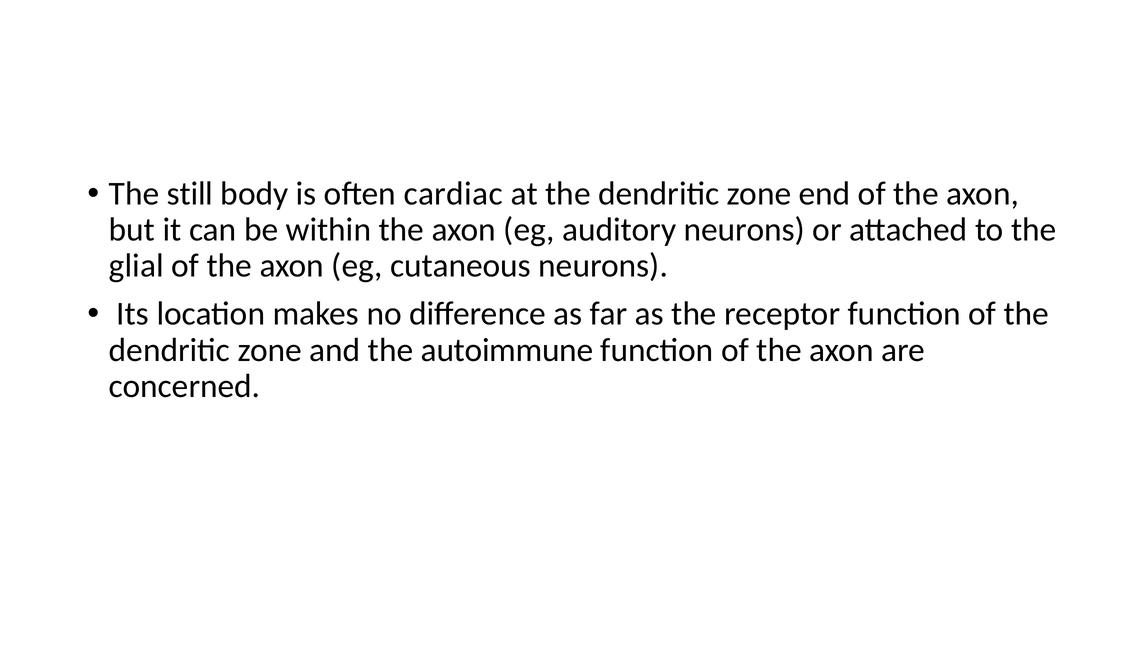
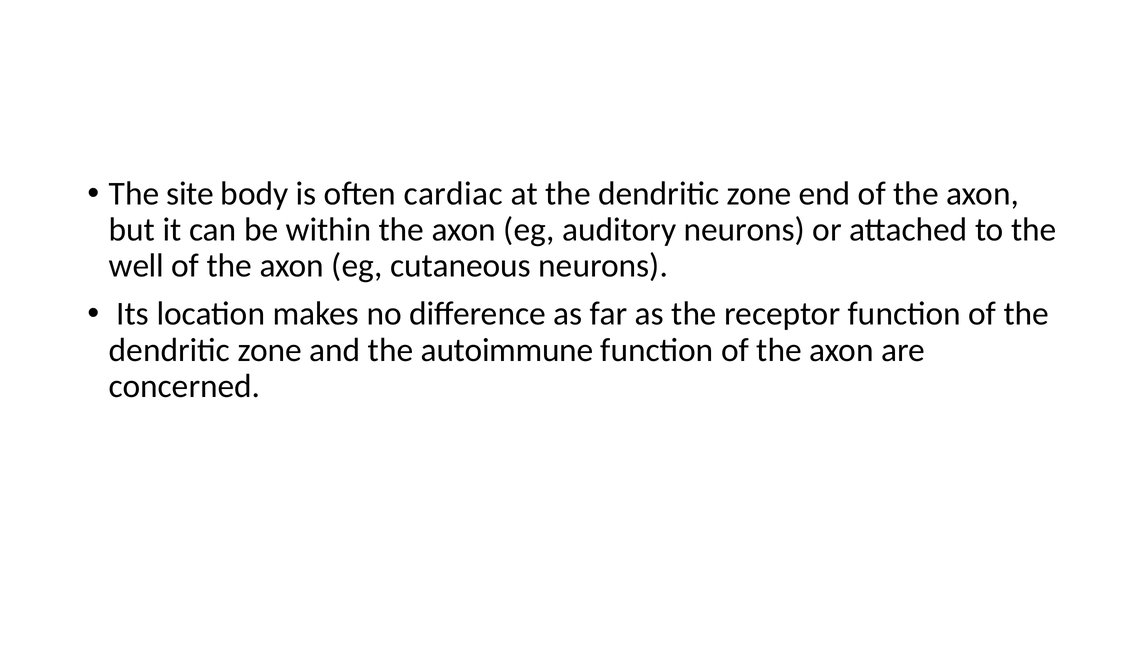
still: still -> site (190, 194)
glial: glial -> well (137, 266)
